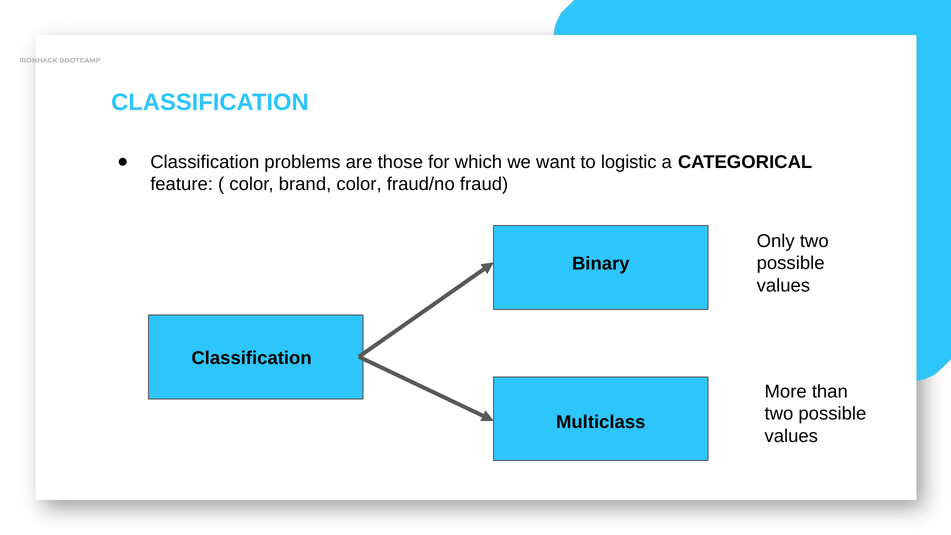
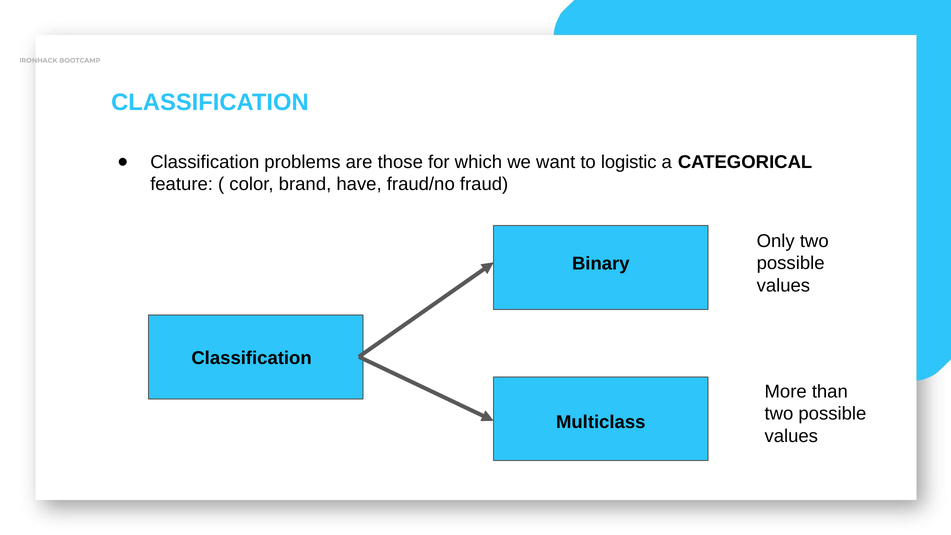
brand color: color -> have (359, 184)
